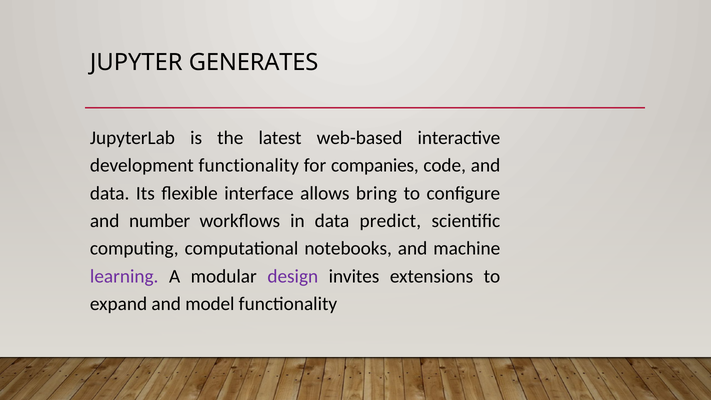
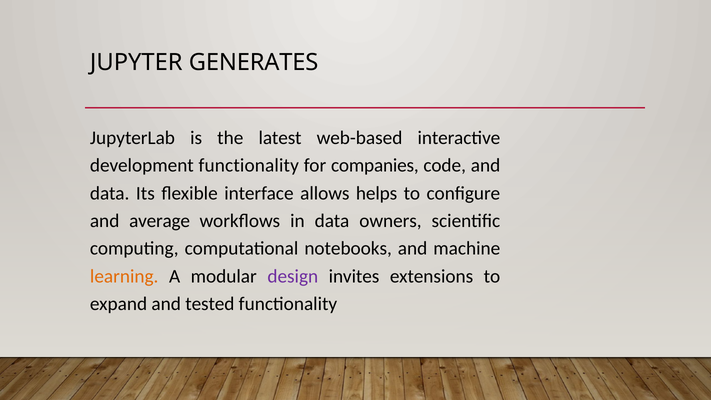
bring: bring -> helps (377, 193)
number: number -> average (160, 221)
predict: predict -> owners (390, 221)
learning colour: purple -> orange (124, 276)
model: model -> tested (210, 304)
